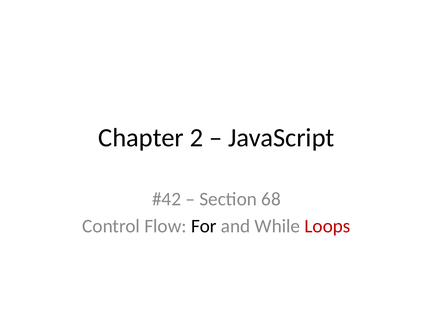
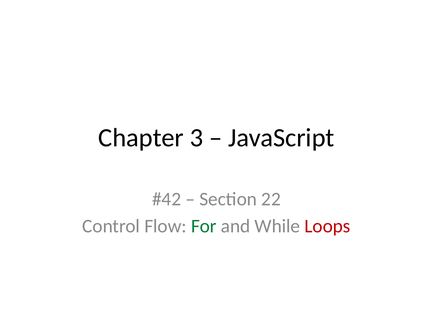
2: 2 -> 3 (196, 138)
68: 68 -> 22 (271, 199)
For colour: black -> green (204, 226)
